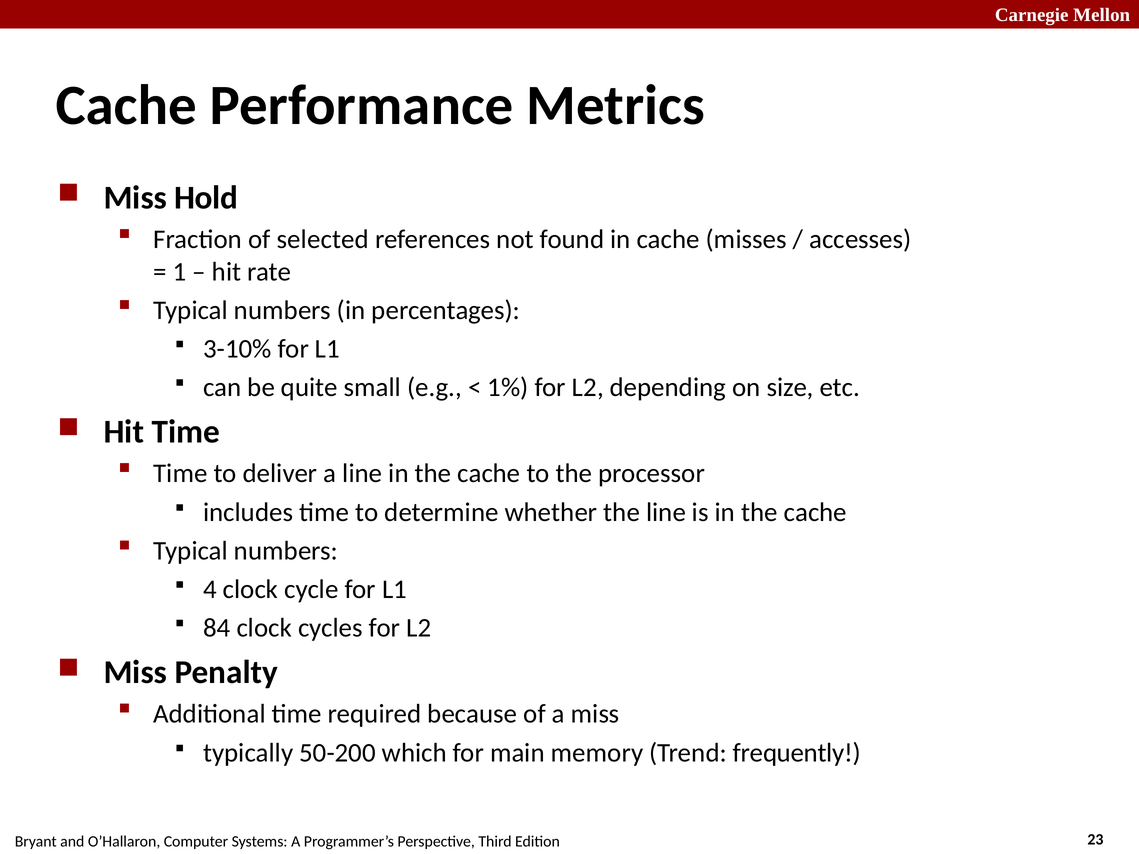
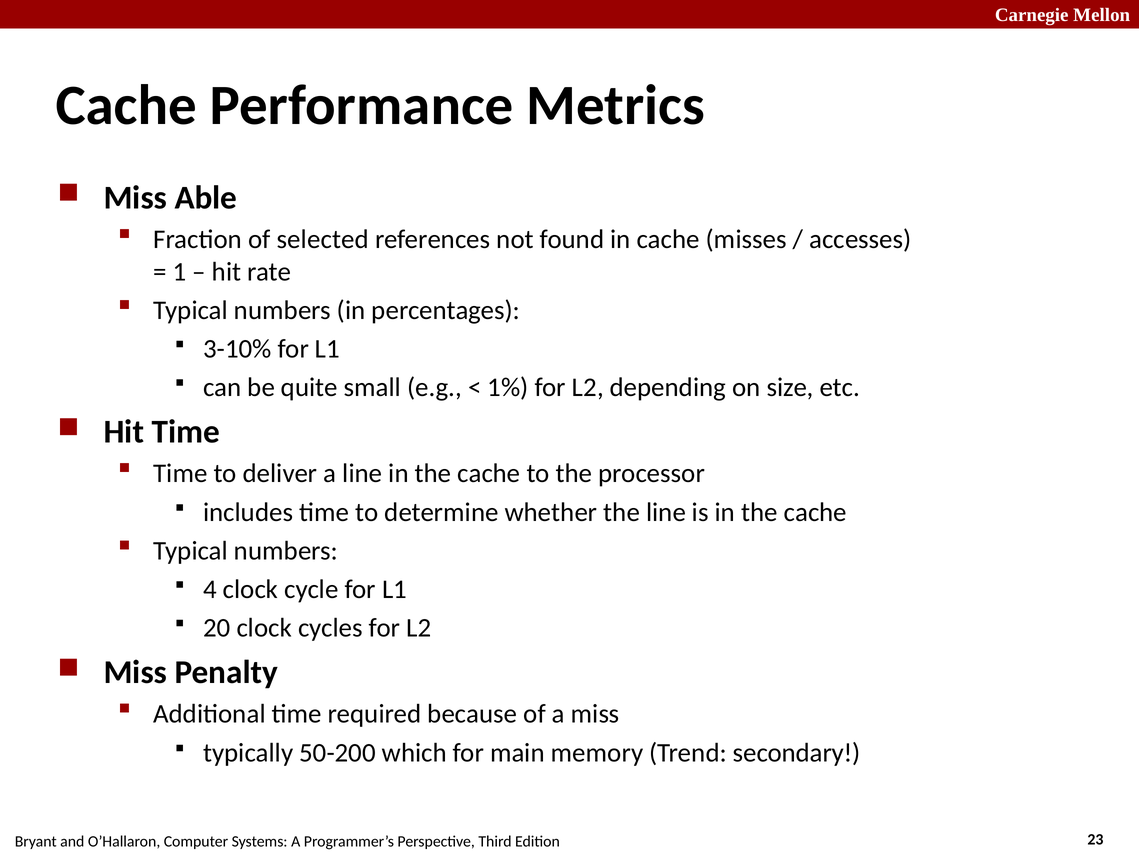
Hold: Hold -> Able (206, 198)
84: 84 -> 20 (217, 628)
frequently: frequently -> secondary (797, 753)
